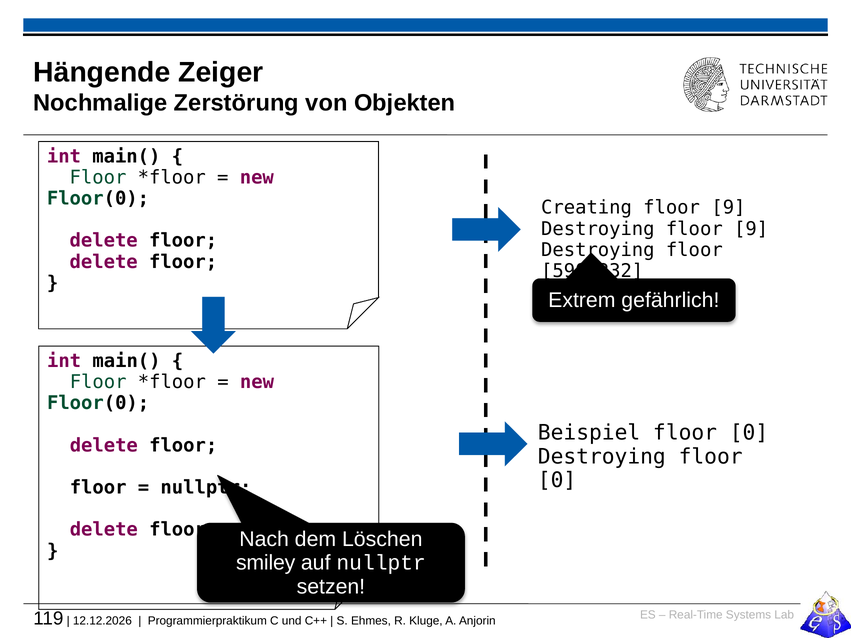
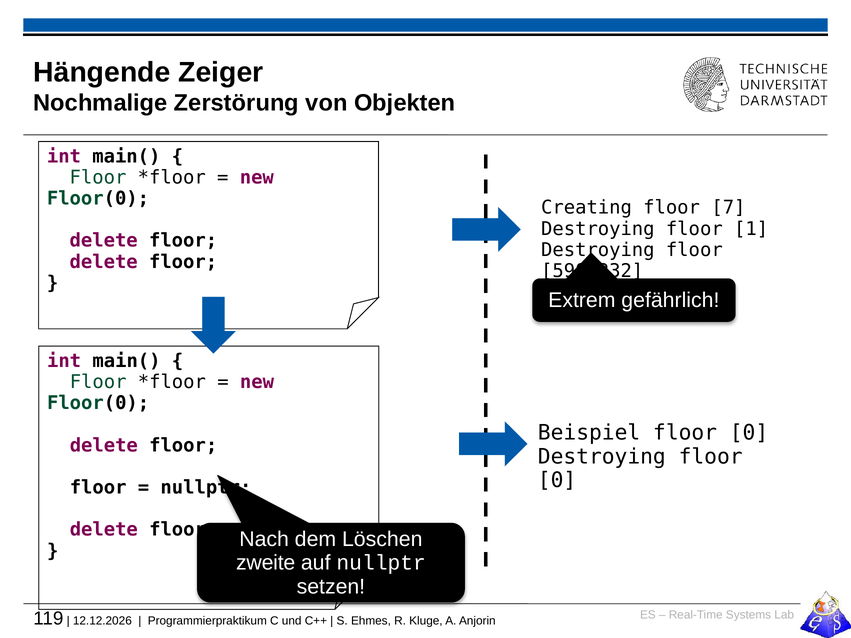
Creating floor 9: 9 -> 7 (728, 208)
Destroying floor 9: 9 -> 1 (751, 229)
smiley: smiley -> zweite (266, 563)
